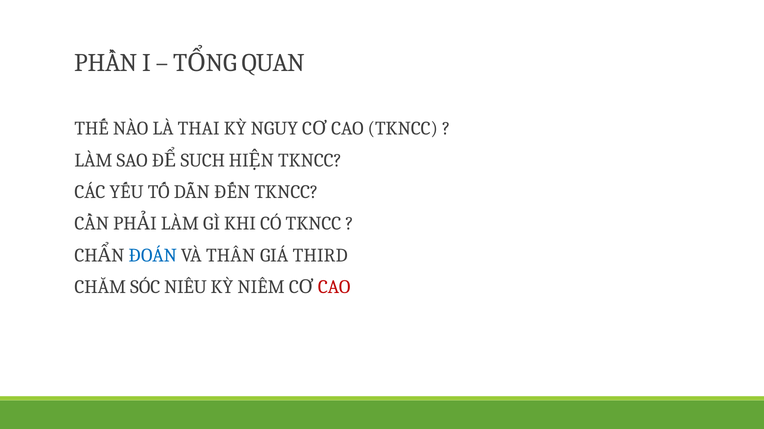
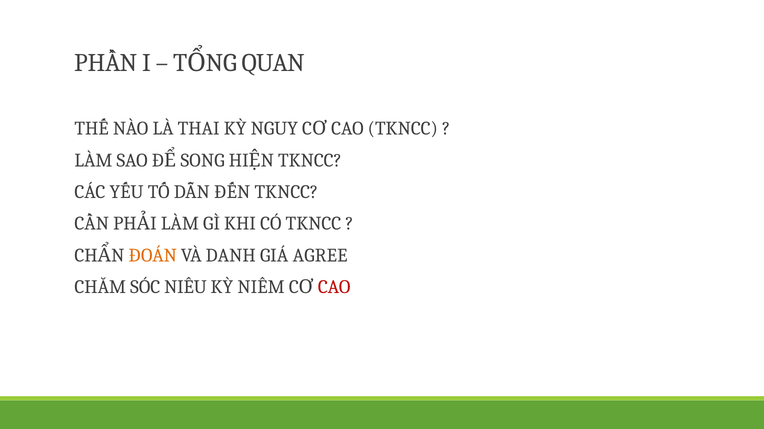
SUCH: SUCH -> SONG (203, 160)
ĐOÁN colour: blue -> orange (153, 256)
THẦN: THẦN -> DANH (231, 256)
THIRD: THIRD -> AGREE (320, 256)
